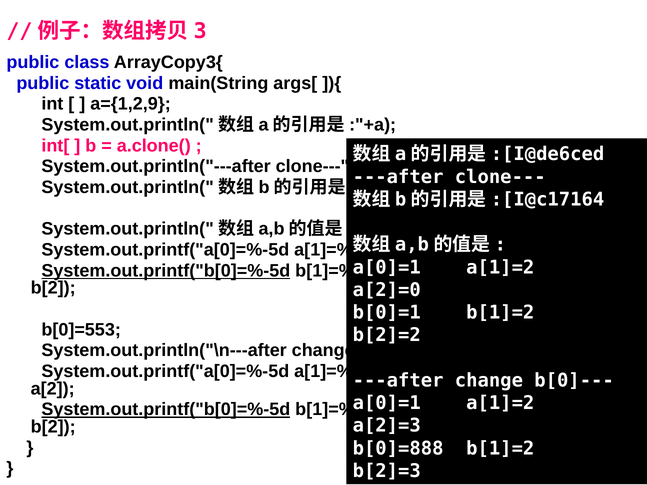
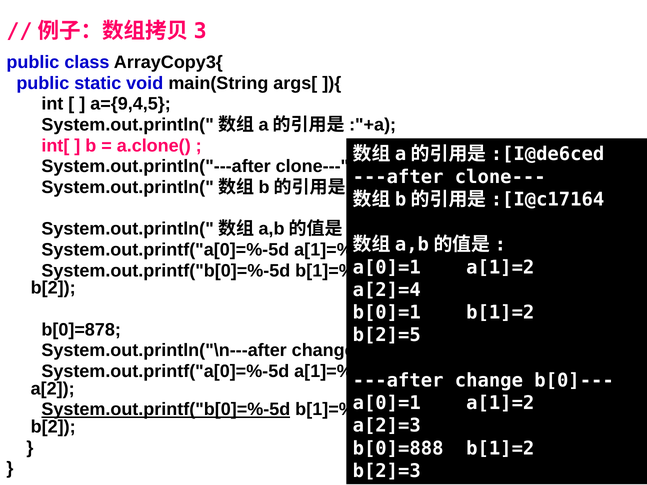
a={1,2,9: a={1,2,9 -> a={9,4,5 (131, 104)
System.out.printf("b[0]=%-5d underline: present -> none (166, 271)
a[2]=0: a[2]=0 -> a[2]=4 (387, 290)
b[0]=553: b[0]=553 -> b[0]=878 (81, 330)
b[2]=2: b[2]=2 -> b[2]=5 (387, 335)
